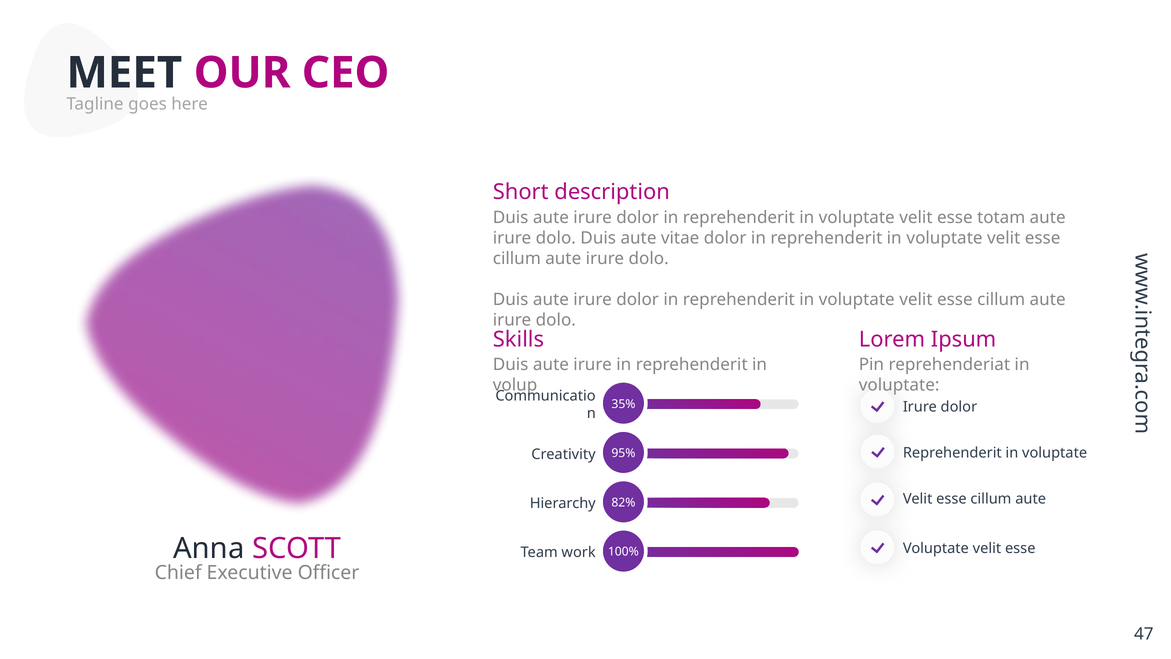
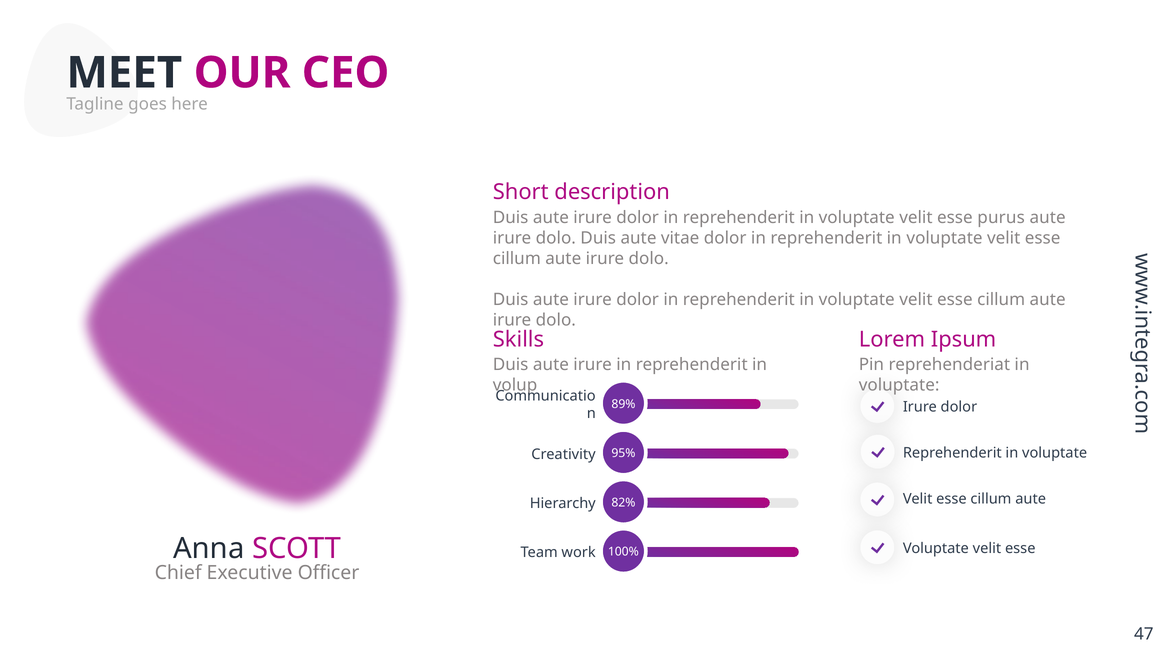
totam: totam -> purus (1001, 217)
35%: 35% -> 89% (623, 404)
